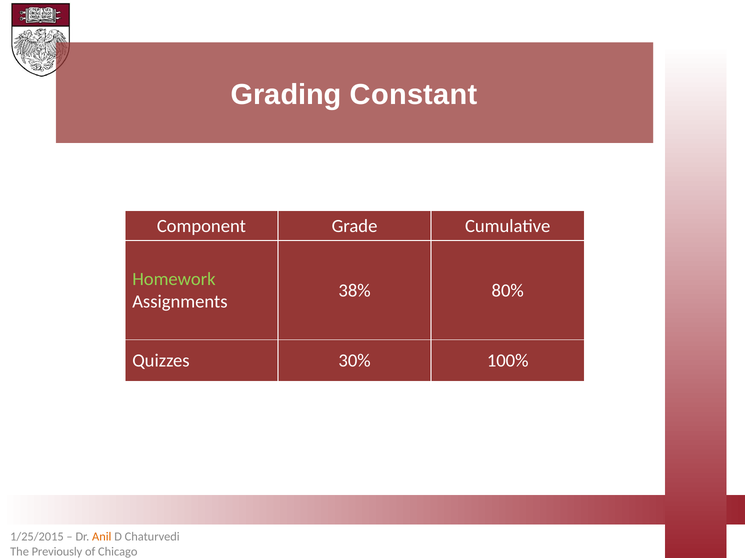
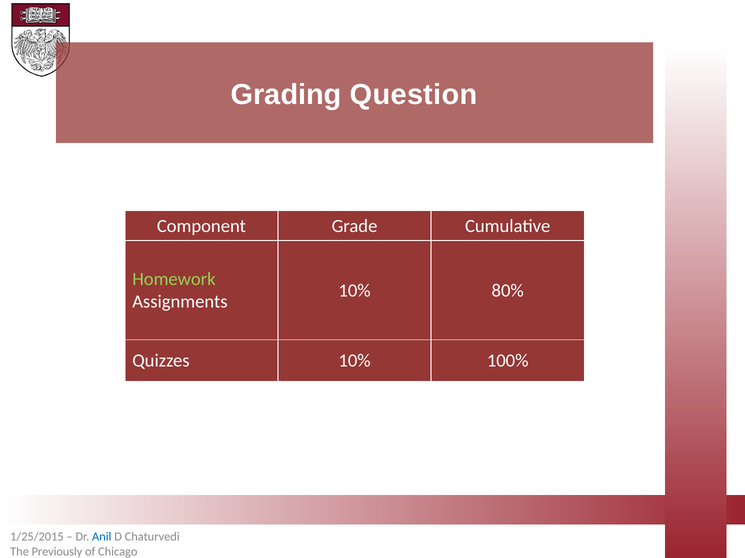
Constant: Constant -> Question (414, 95)
38%: 38% -> 10% (355, 291)
Quizzes 30%: 30% -> 10% (355, 361)
Anil colour: orange -> blue (102, 537)
